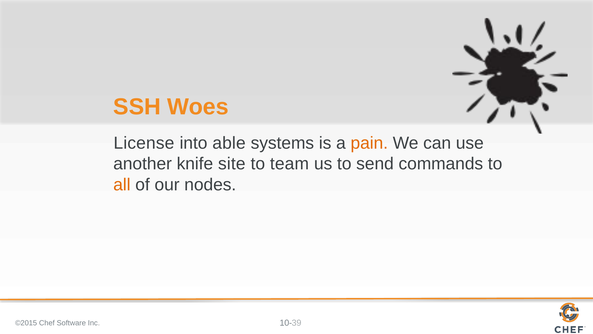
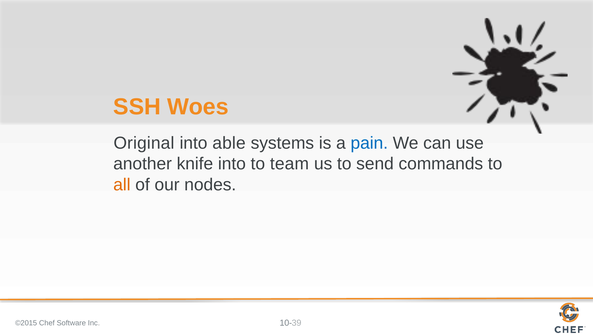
License: License -> Original (144, 143)
pain colour: orange -> blue (369, 143)
knife site: site -> into (232, 164)
